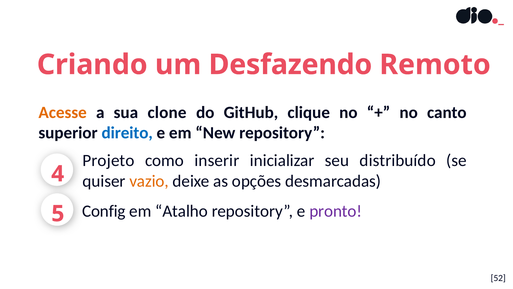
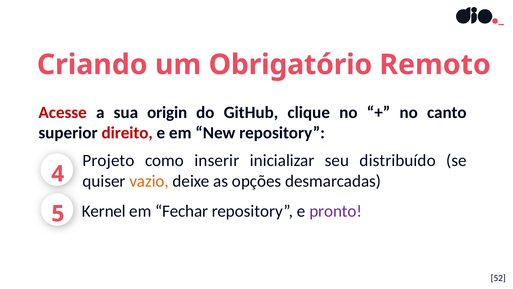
Desfazendo: Desfazendo -> Obrigatório (290, 65)
Acesse colour: orange -> red (63, 112)
clone: clone -> origin (167, 112)
direito colour: blue -> red (127, 133)
Config: Config -> Kernel (104, 211)
Atalho: Atalho -> Fechar (182, 211)
